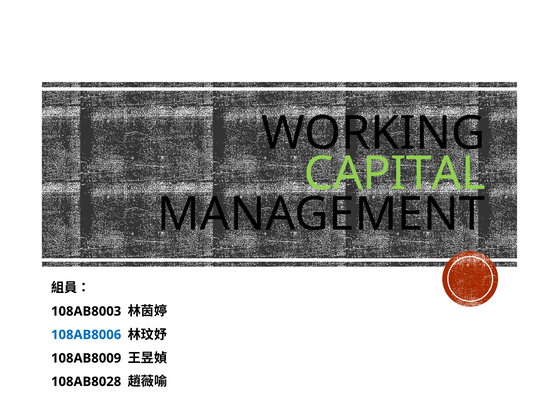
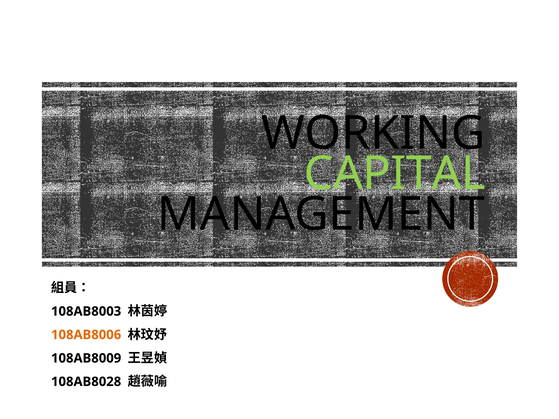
108AB8006 colour: blue -> orange (86, 335)
